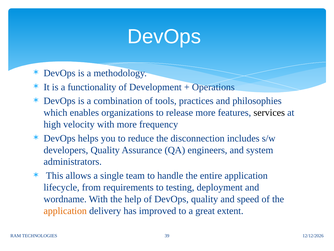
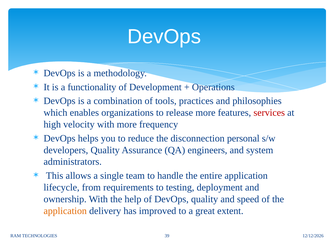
services colour: black -> red (269, 112)
includes: includes -> personal (243, 138)
wordname: wordname -> ownership (65, 199)
